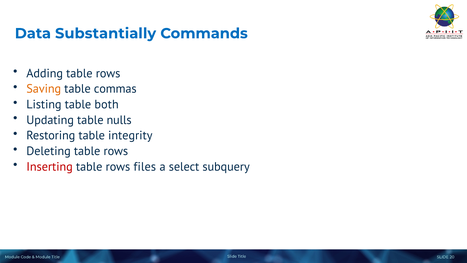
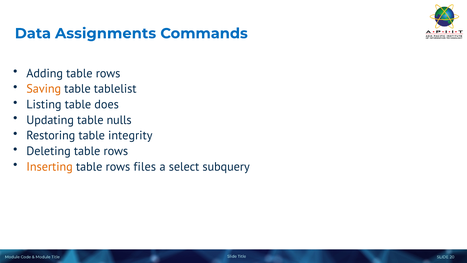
Substantially: Substantially -> Assignments (106, 33)
commas: commas -> tablelist (115, 89)
both: both -> does (107, 104)
Inserting colour: red -> orange (50, 167)
